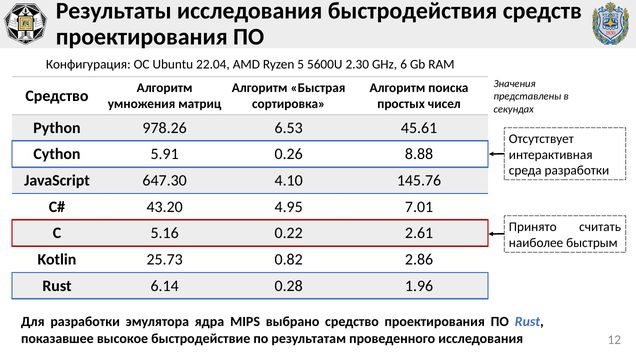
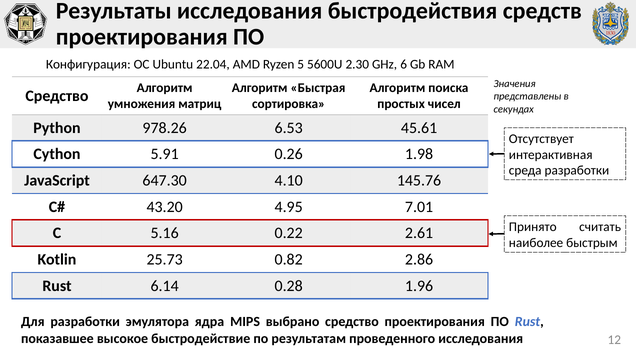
8.88: 8.88 -> 1.98 (419, 154)
